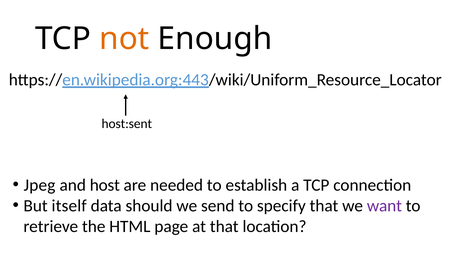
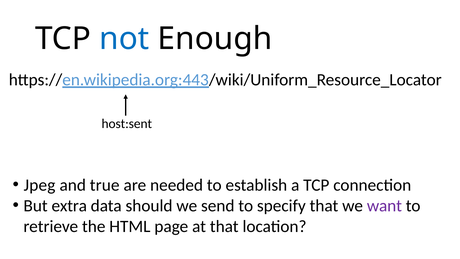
not colour: orange -> blue (124, 39)
host: host -> true (105, 185)
itself: itself -> extra (69, 206)
